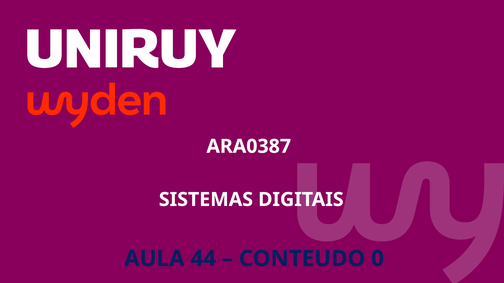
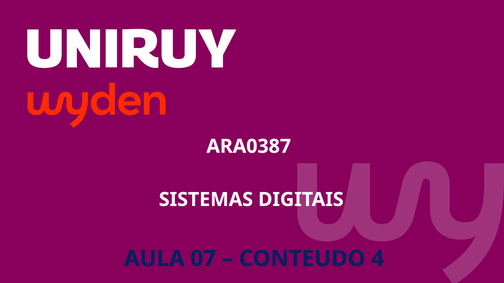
44: 44 -> 07 (203, 259)
0: 0 -> 4 (378, 259)
